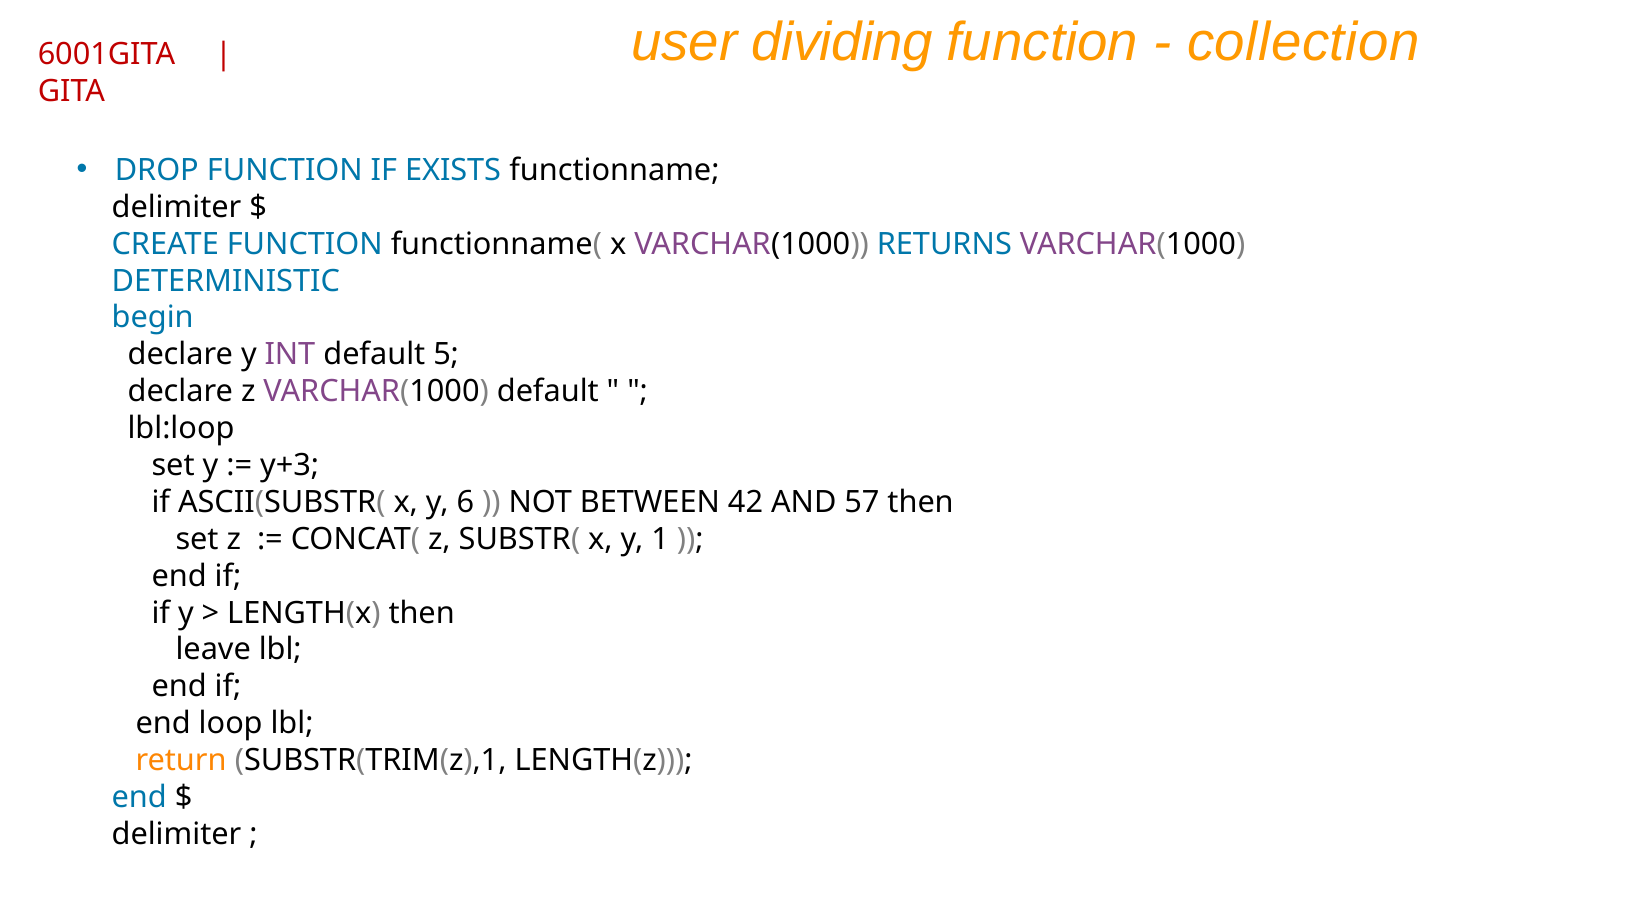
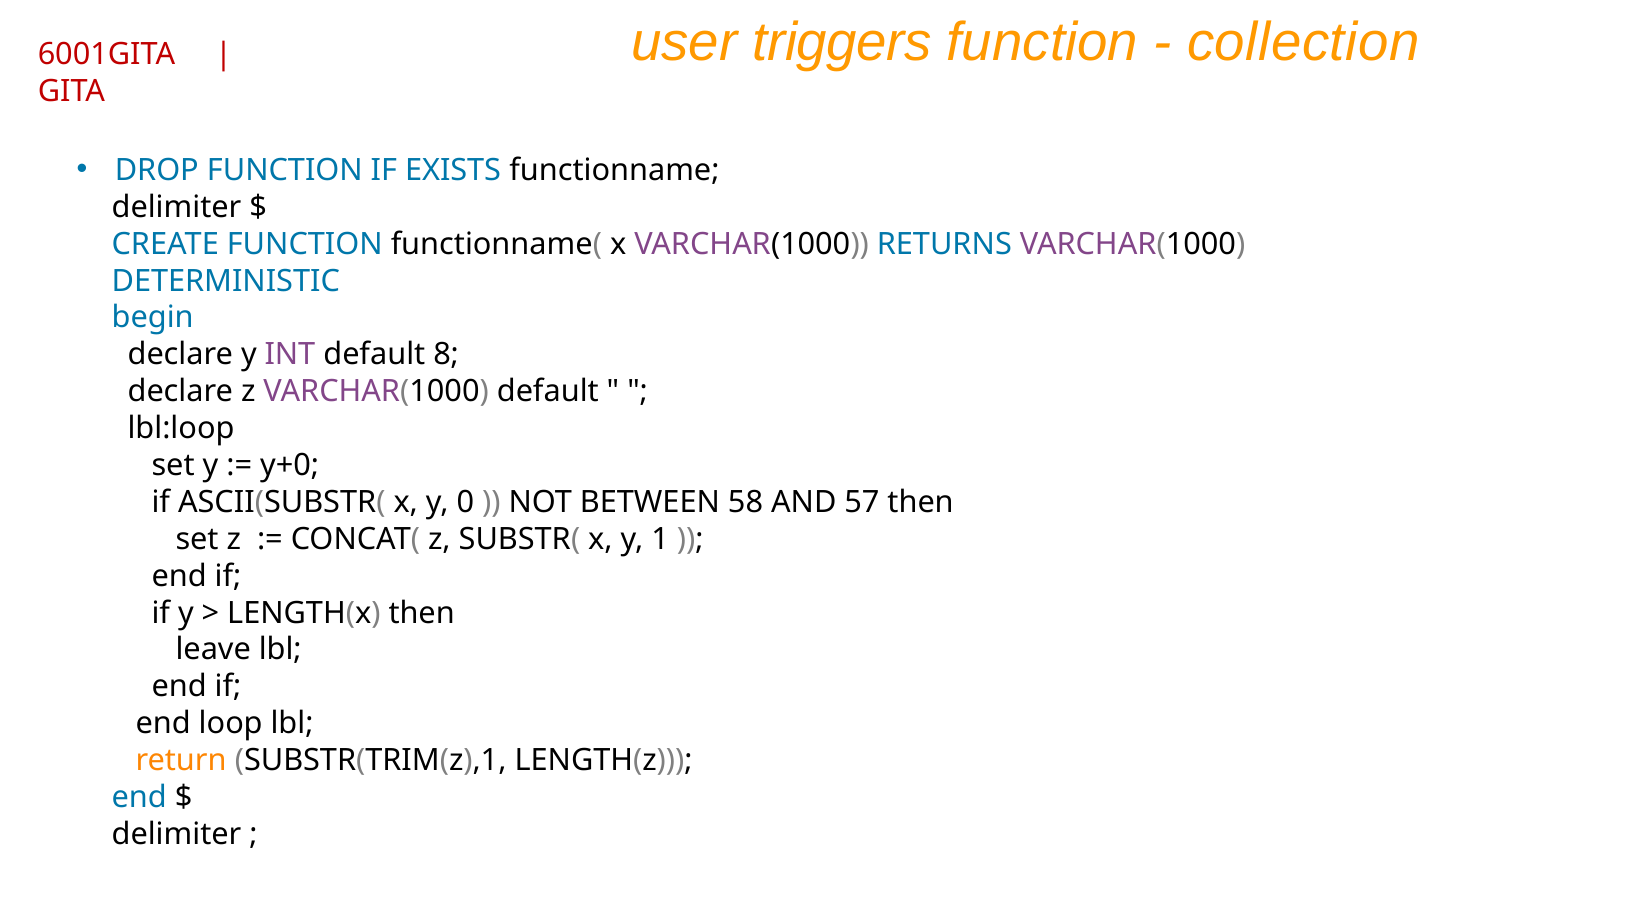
dividing: dividing -> triggers (842, 43)
5: 5 -> 8 (446, 354)
y+3: y+3 -> y+0 (290, 465)
6: 6 -> 0 (465, 502)
42: 42 -> 58 (746, 502)
